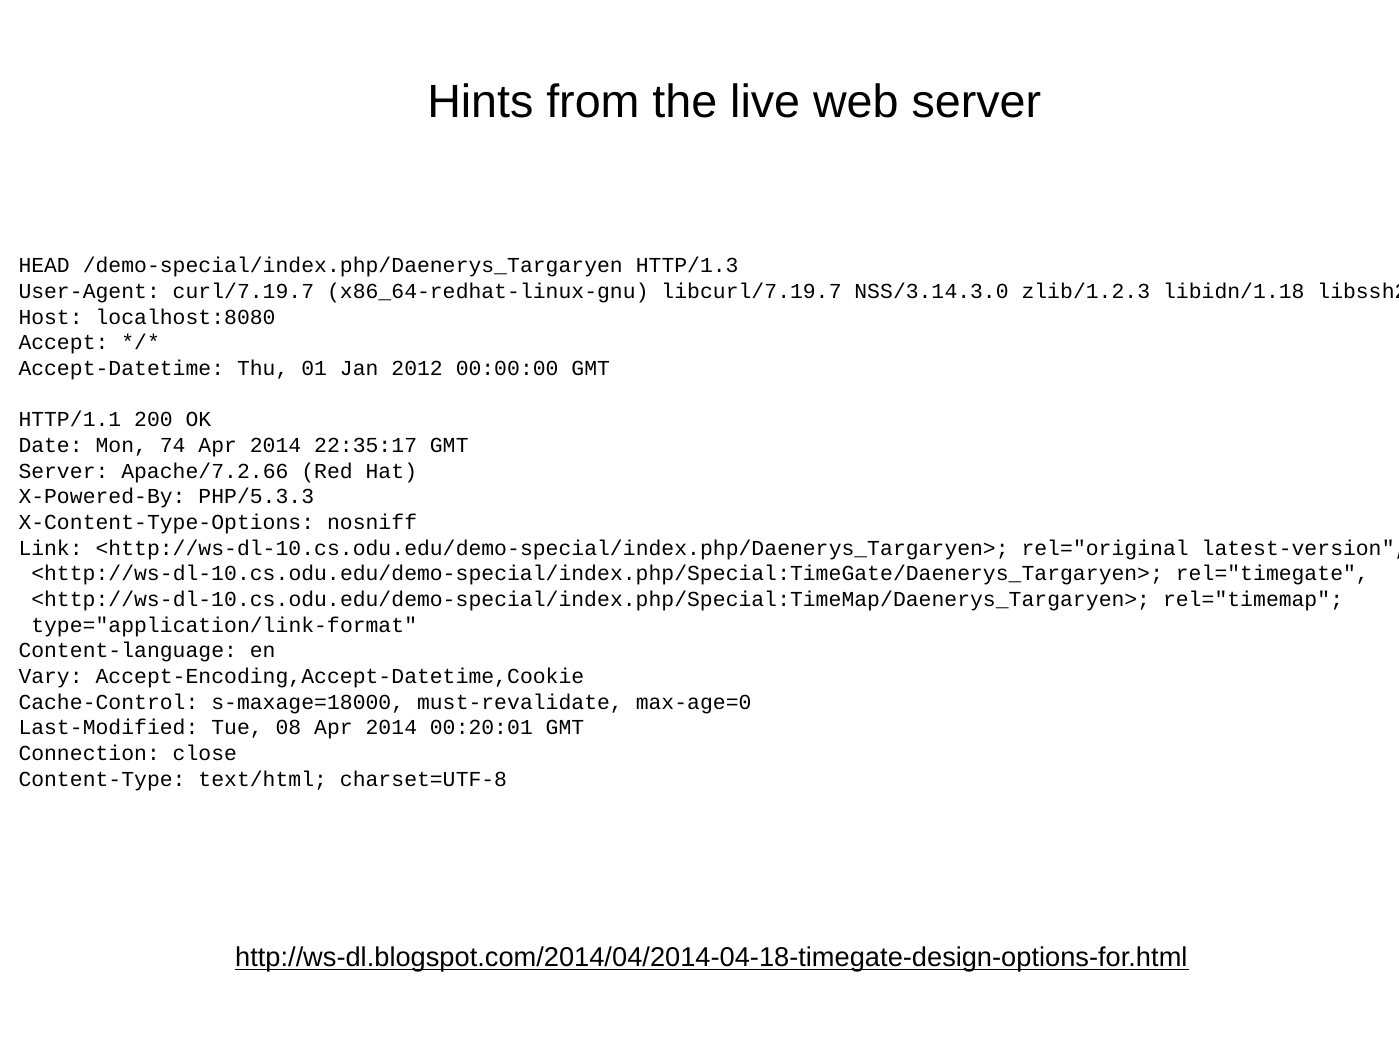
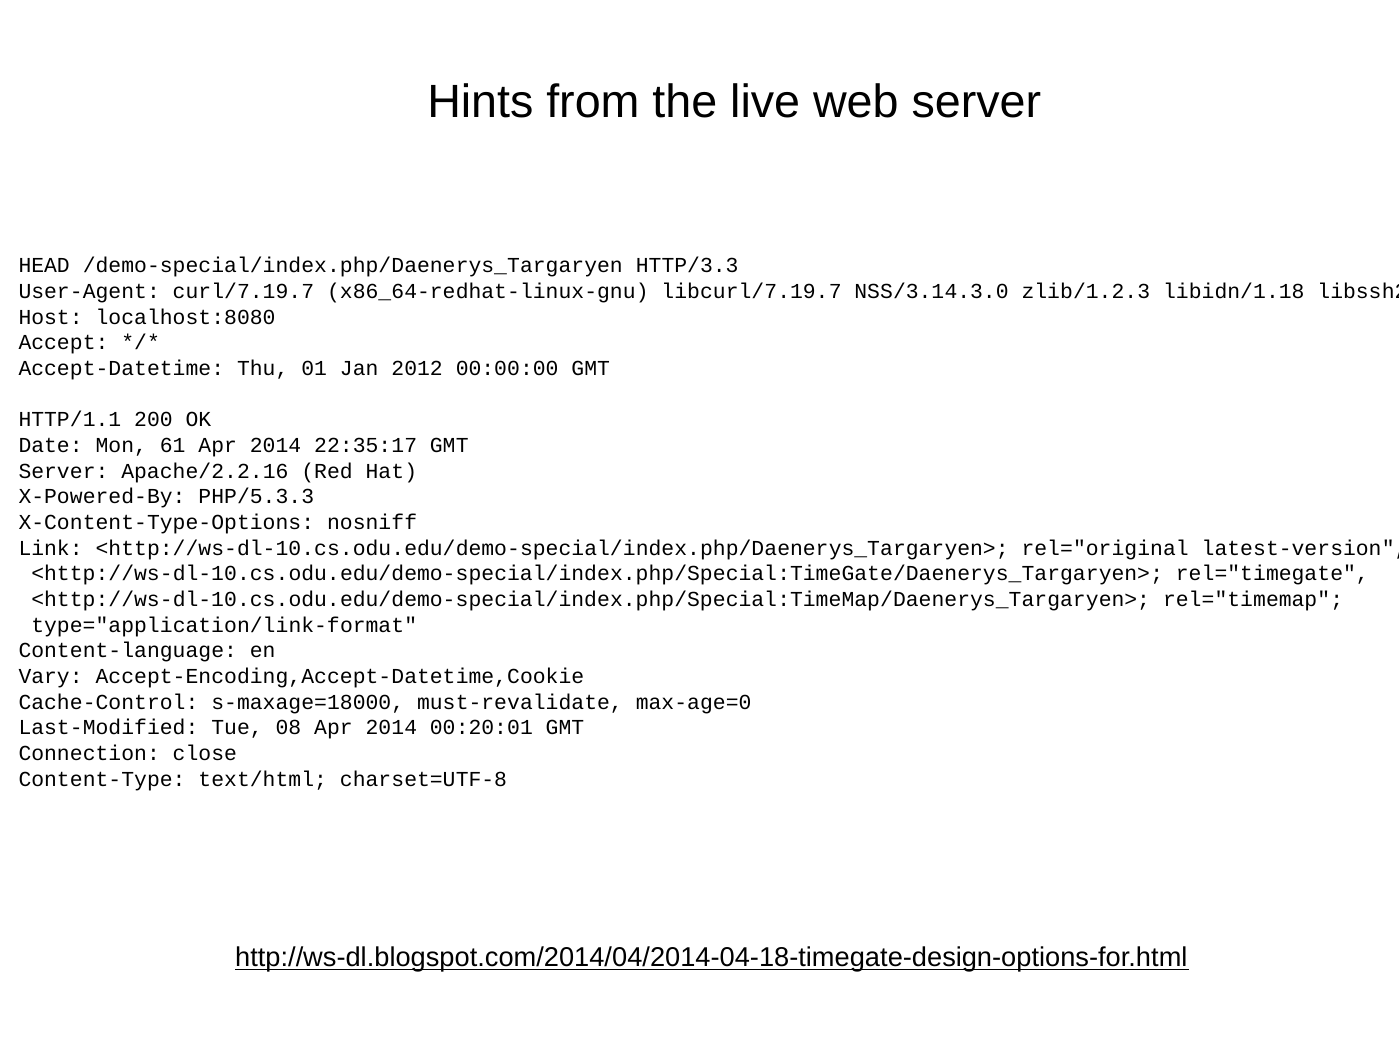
HTTP/1.3: HTTP/1.3 -> HTTP/3.3 (687, 266)
74: 74 -> 61 (173, 446)
Apache/7.2.66: Apache/7.2.66 -> Apache/2.2.16 (205, 471)
